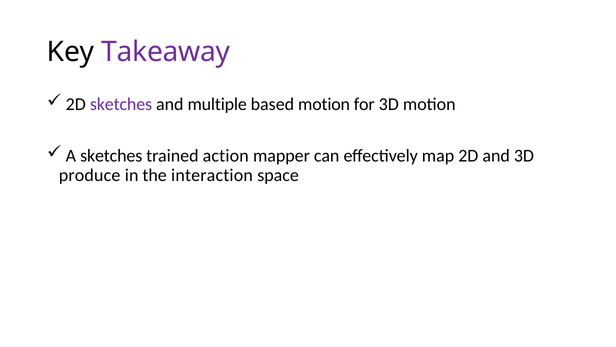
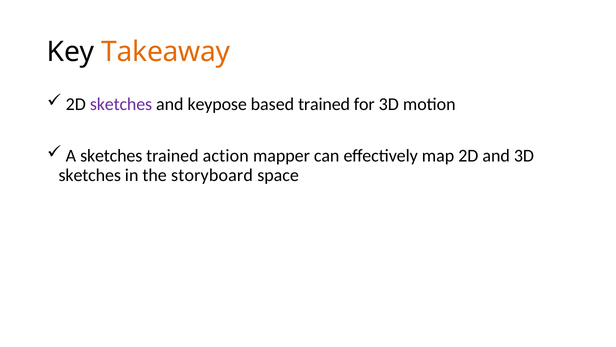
Takeaway colour: purple -> orange (166, 52)
multiple: multiple -> keypose (217, 104)
based motion: motion -> trained (324, 104)
produce: produce -> sketches (90, 175)
interaction: interaction -> storyboard (212, 175)
